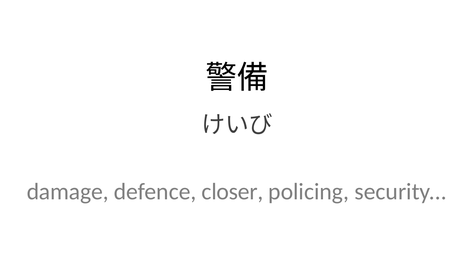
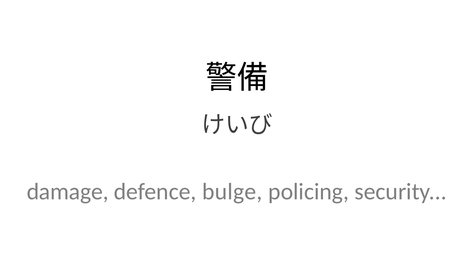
closer: closer -> bulge (232, 191)
